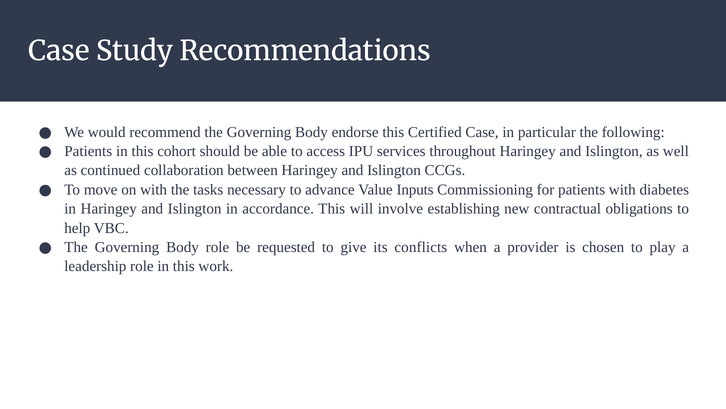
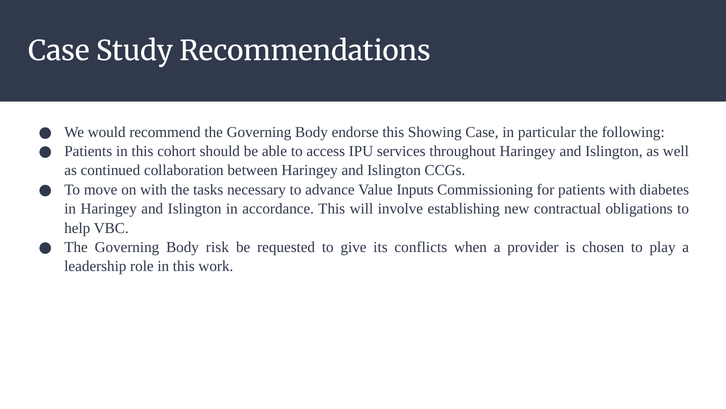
Certified: Certified -> Showing (435, 132)
Body role: role -> risk (217, 247)
